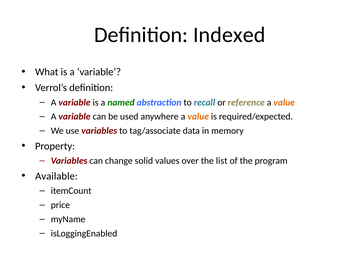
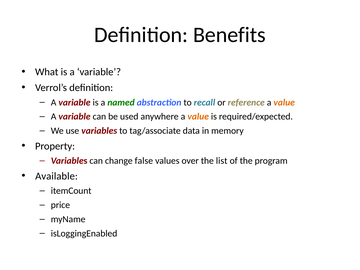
Indexed: Indexed -> Benefits (229, 35)
solid: solid -> false (144, 161)
